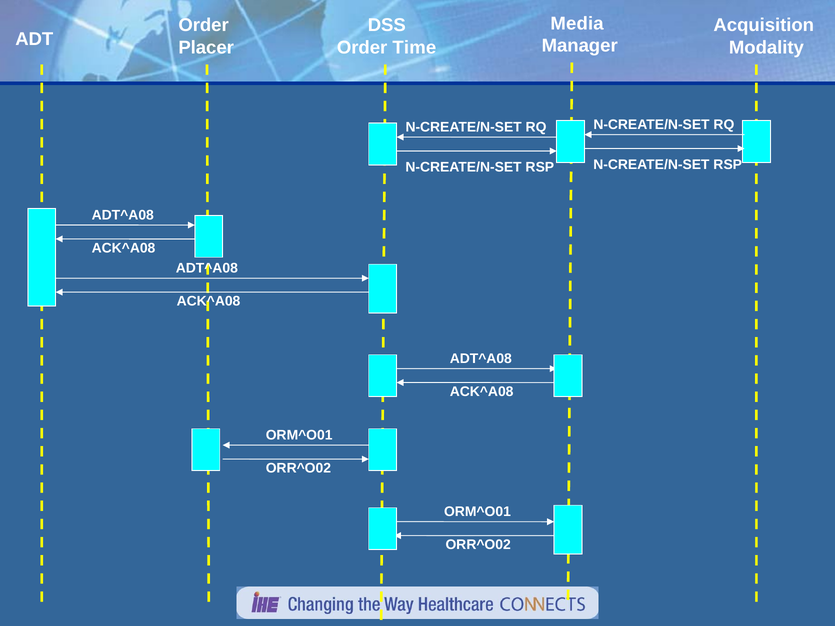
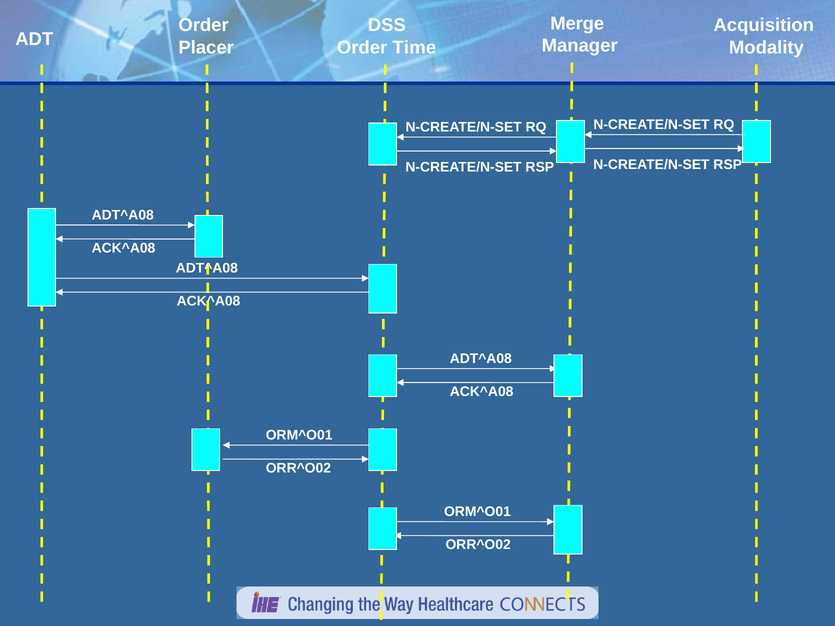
Media: Media -> Merge (577, 23)
